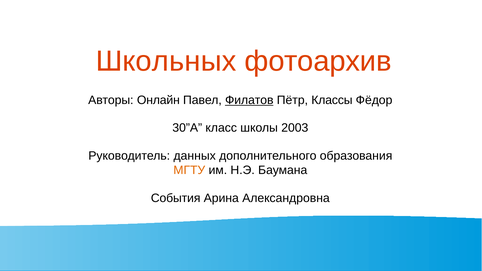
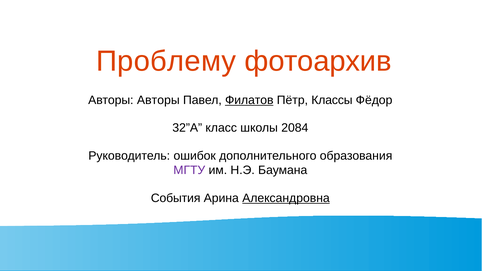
Школьных: Школьных -> Проблему (166, 61)
Авторы Онлайн: Онлайн -> Авторы (158, 100)
30”А: 30”А -> 32”А (187, 128)
2003: 2003 -> 2084 (295, 128)
данных: данных -> ошибок (195, 156)
МГТУ colour: orange -> purple (189, 170)
Александровна underline: none -> present (286, 198)
